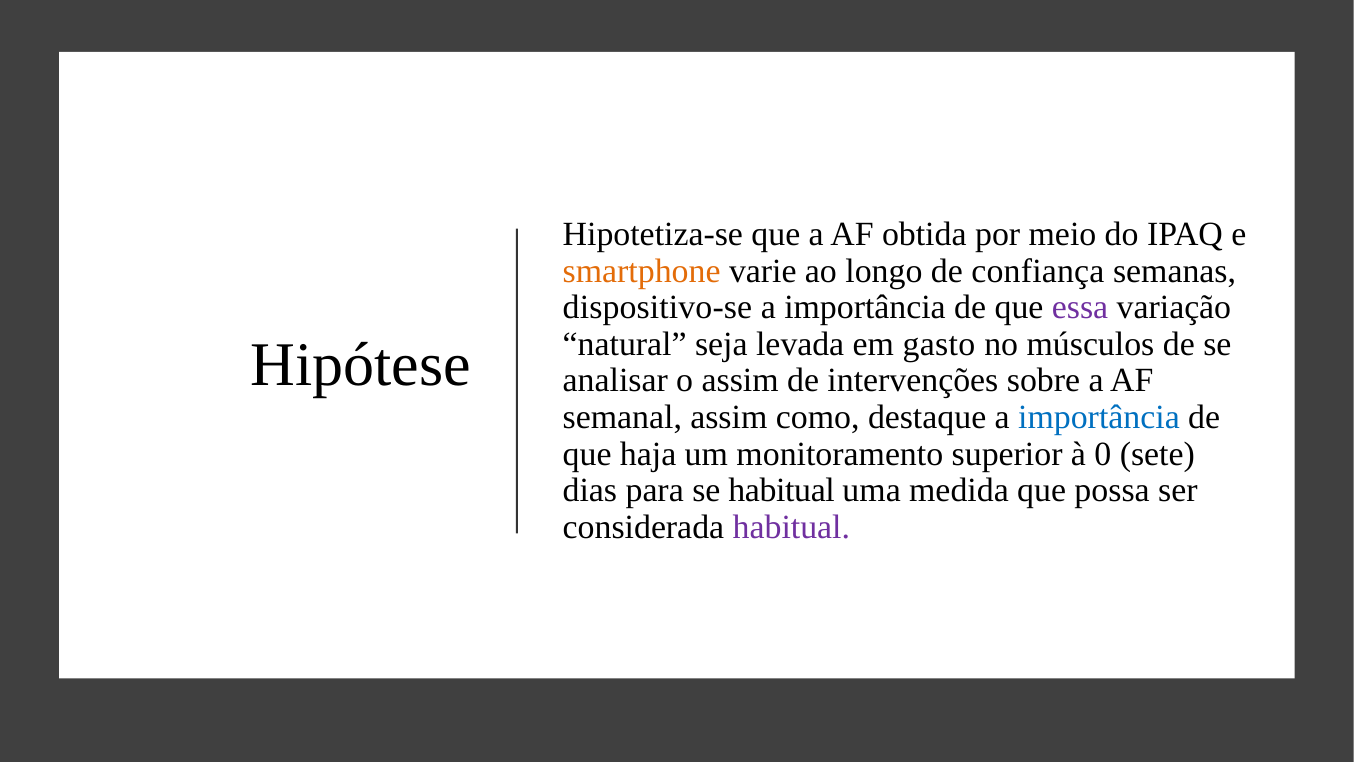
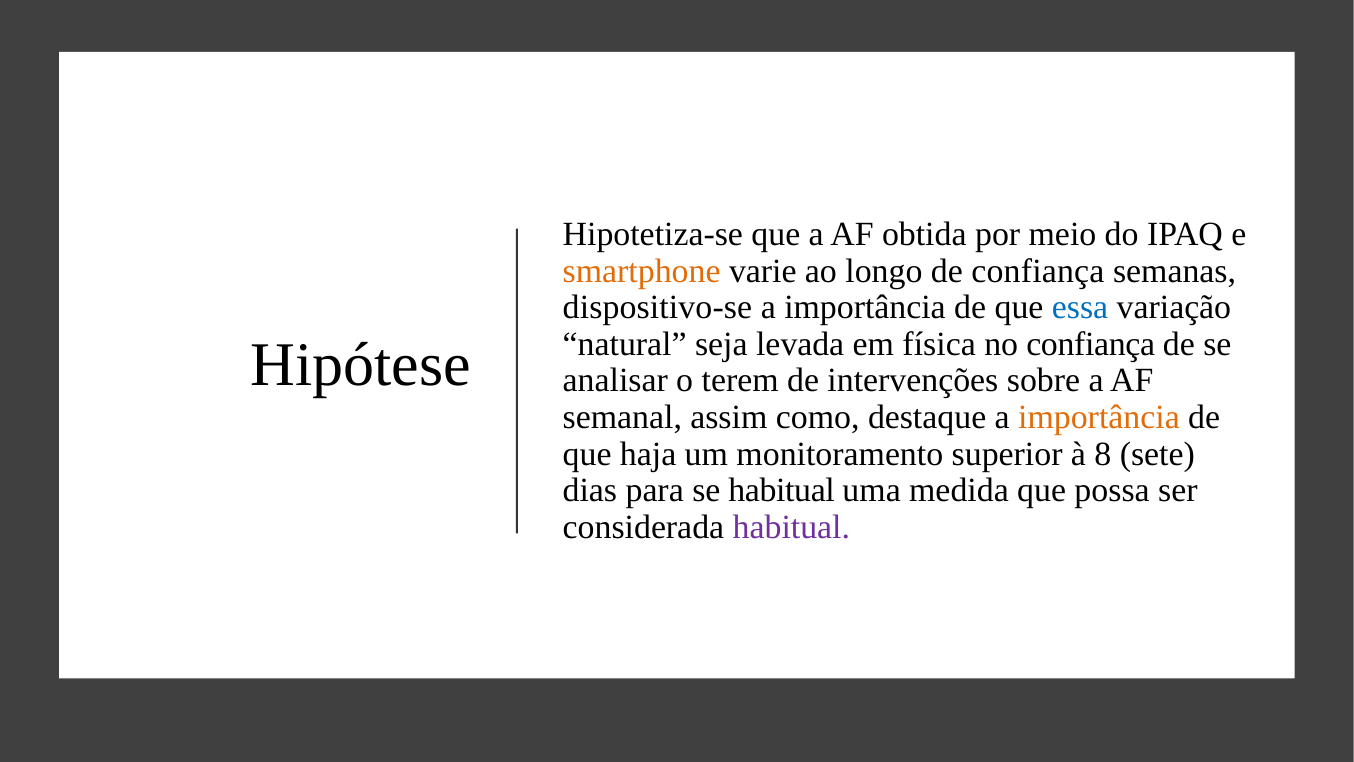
essa colour: purple -> blue (1080, 308)
gasto: gasto -> física (939, 344)
no músculos: músculos -> confiança (1091, 344)
o assim: assim -> terem (740, 381)
importância colour: blue -> orange (1099, 417)
0: 0 -> 8 (1103, 454)
